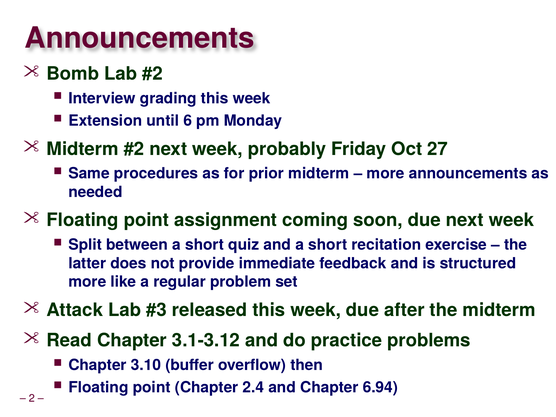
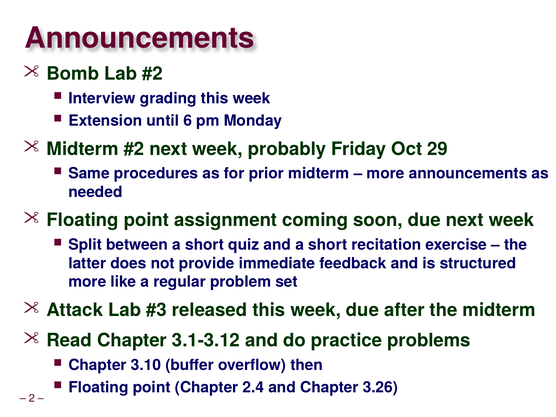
27: 27 -> 29 (438, 149)
6.94: 6.94 -> 3.26 (380, 387)
